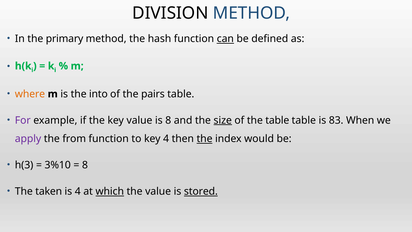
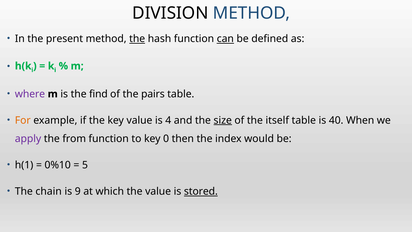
primary: primary -> present (65, 39)
the underline: none -> present (137, 39)
where colour: orange -> purple (30, 94)
into: into -> find (98, 94)
For colour: purple -> orange (23, 120)
is 8: 8 -> 4 (168, 120)
the table: table -> itself (277, 120)
83: 83 -> 40 (336, 120)
key 4: 4 -> 0 (166, 139)
the underline: present -> none (205, 139)
h(3: h(3 -> h(1 (24, 165)
3%10: 3%10 -> 0%10 (58, 165)
8: 8 -> 5 (85, 165)
taken: taken -> chain (49, 191)
is 4: 4 -> 9 (78, 191)
which underline: present -> none (110, 191)
